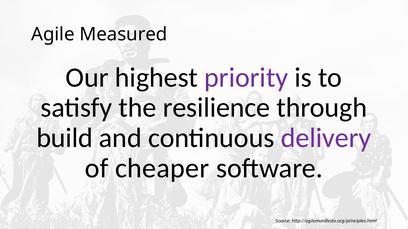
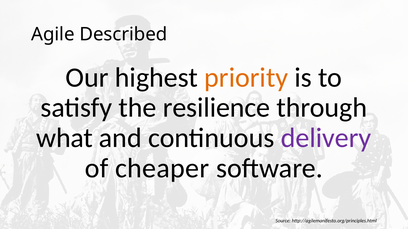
Measured: Measured -> Described (123, 34)
priority colour: purple -> orange (246, 78)
build: build -> what (65, 138)
